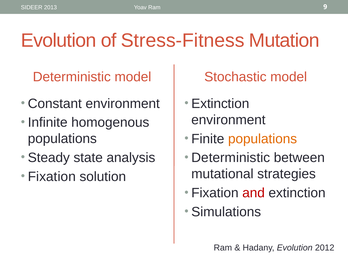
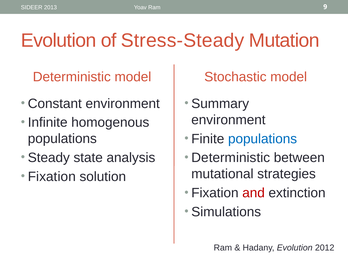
Stress-Fitness: Stress-Fitness -> Stress-Steady (183, 41)
Extinction: Extinction -> Summary (220, 104)
populations colour: orange -> blue (263, 139)
